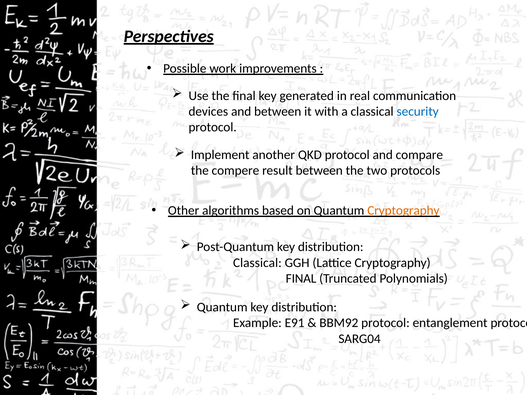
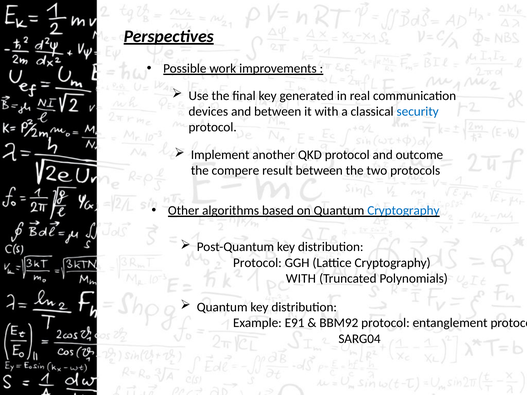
compare: compare -> outcome (419, 155)
Cryptography colour: orange -> blue (403, 211)
Classical: Classical -> Protocol (257, 263)
FINAL: FINAL -> WITH (301, 279)
